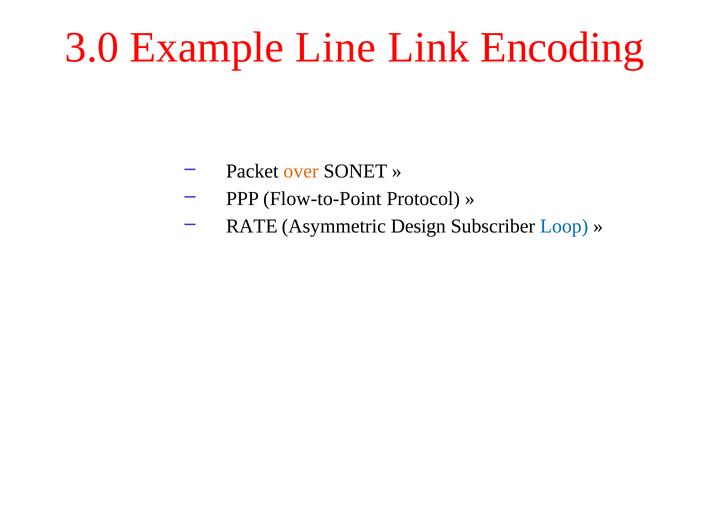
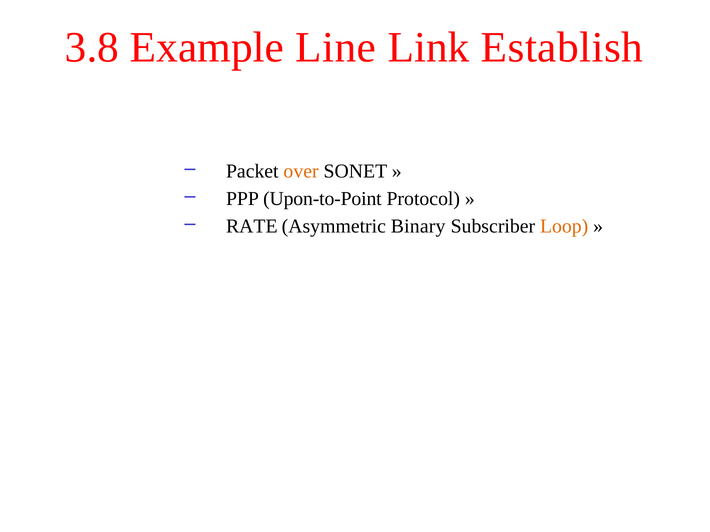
3.0: 3.0 -> 3.8 (92, 47)
Encoding: Encoding -> Establish (562, 47)
Flow-to-Point: Flow-to-Point -> Upon-to-Point (322, 199)
Design: Design -> Binary (418, 227)
Loop colour: blue -> orange (564, 227)
